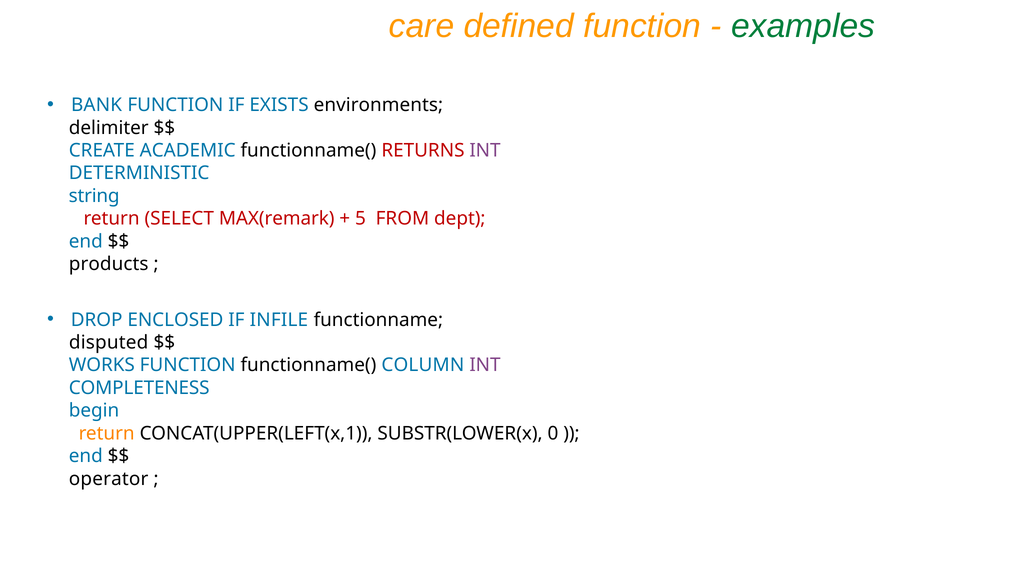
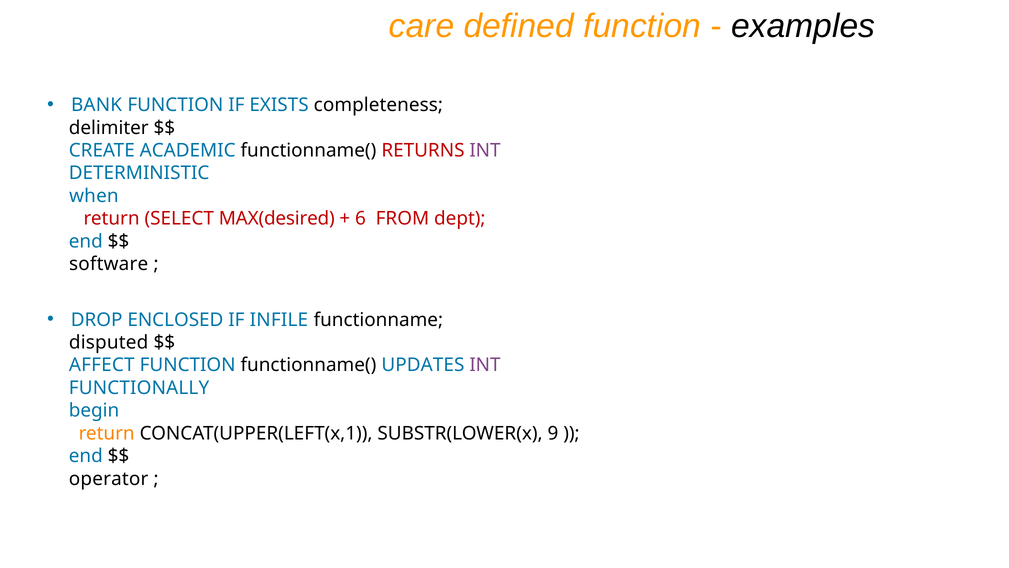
examples colour: green -> black (803, 26)
environments: environments -> completeness (378, 105)
string: string -> when (94, 196)
MAX(remark: MAX(remark -> MAX(desired (277, 218)
5: 5 -> 6 (360, 218)
products: products -> software (109, 264)
WORKS: WORKS -> AFFECT (102, 365)
COLUMN: COLUMN -> UPDATES (423, 365)
COMPLETENESS: COMPLETENESS -> FUNCTIONALLY (139, 388)
0: 0 -> 9 (553, 433)
